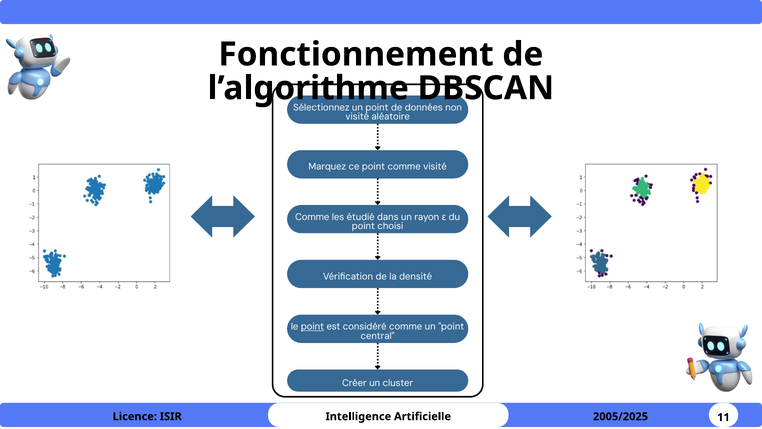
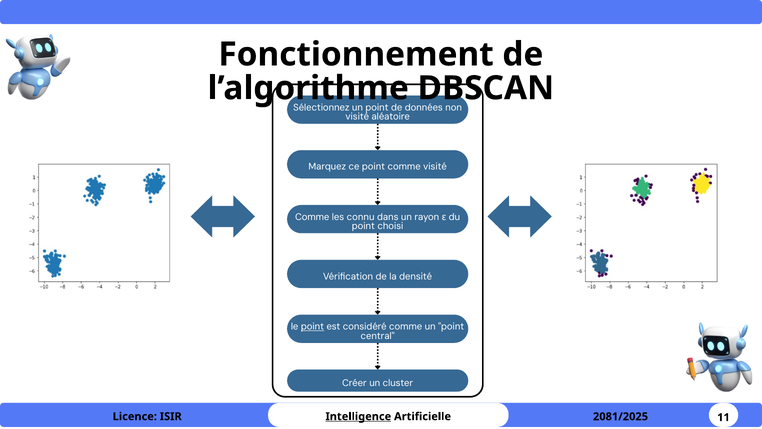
étudié: étudié -> connu (361, 217)
Intelligence underline: none -> present (358, 416)
2005/2025: 2005/2025 -> 2081/2025 (621, 416)
